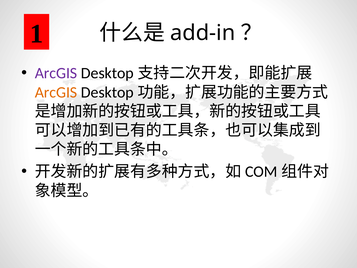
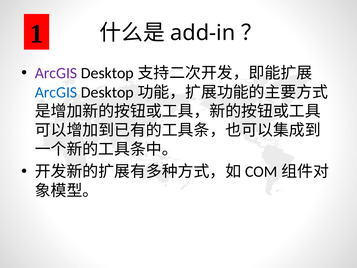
ArcGIS colour: orange -> blue (56, 92)
